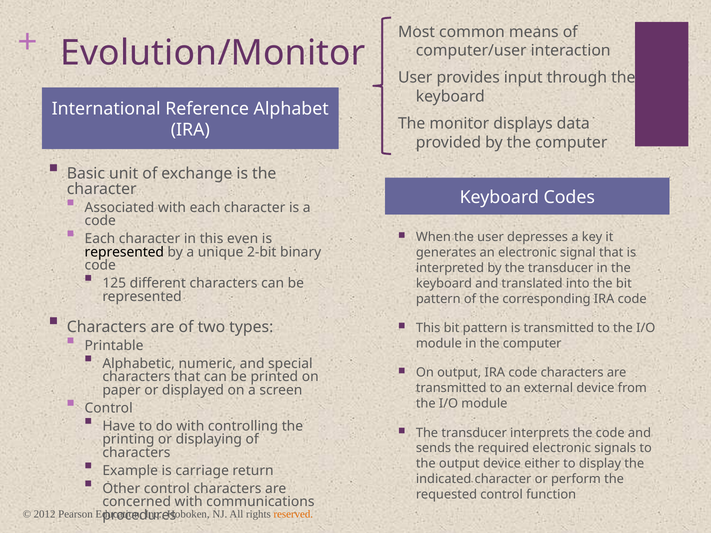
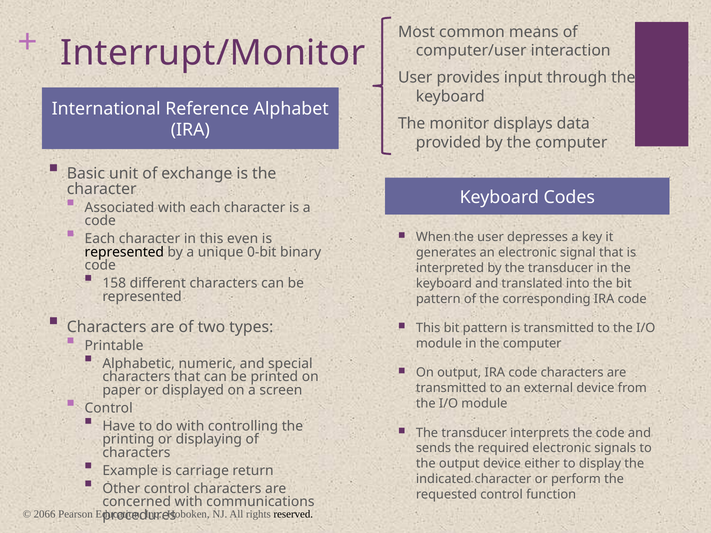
Evolution/Monitor: Evolution/Monitor -> Interrupt/Monitor (213, 53)
2-bit: 2-bit -> 0-bit (262, 252)
125: 125 -> 158 (114, 283)
2012: 2012 -> 2066 (45, 514)
reserved colour: orange -> black (293, 514)
